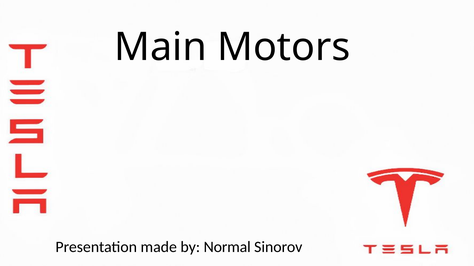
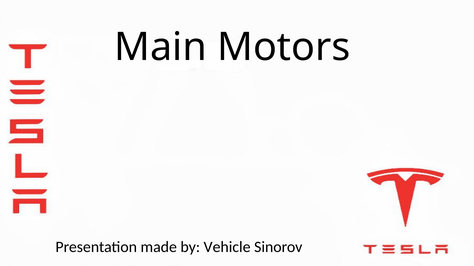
Normal: Normal -> Vehicle (227, 247)
